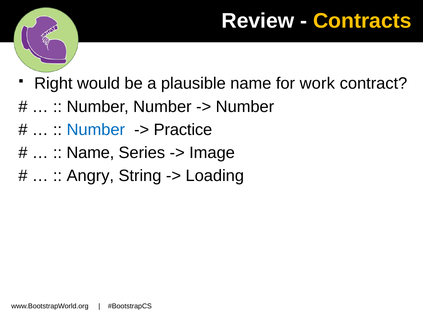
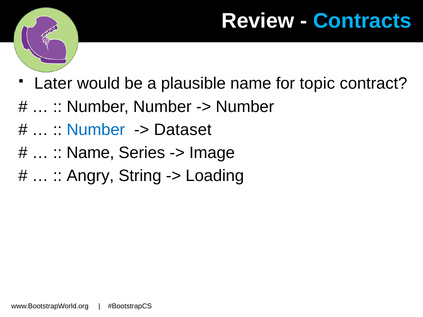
Contracts colour: yellow -> light blue (362, 21)
Right: Right -> Later (53, 84)
work: work -> topic (317, 84)
Practice: Practice -> Dataset (183, 130)
